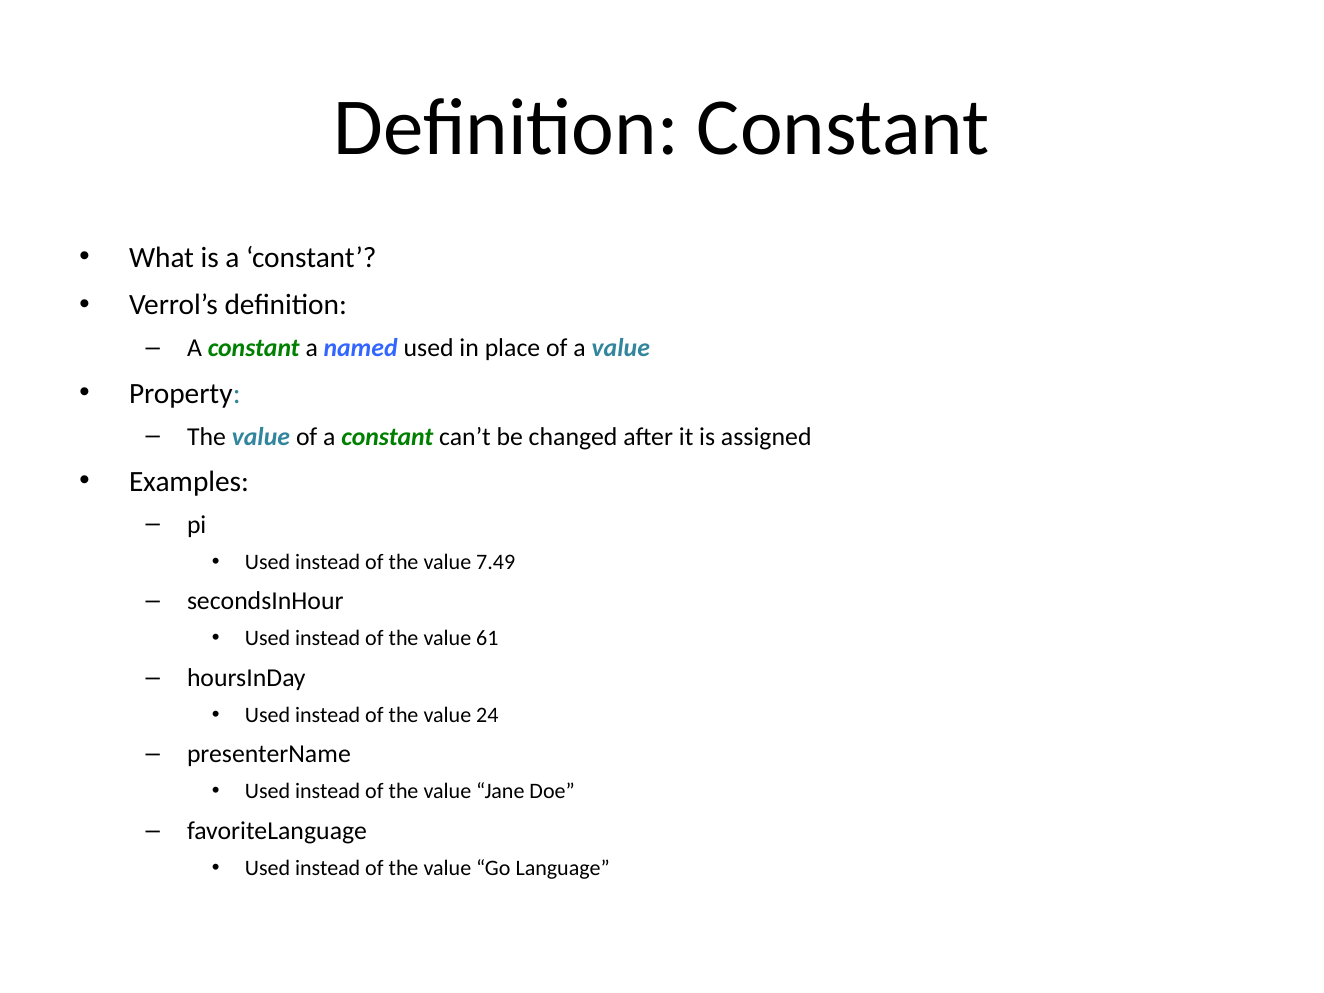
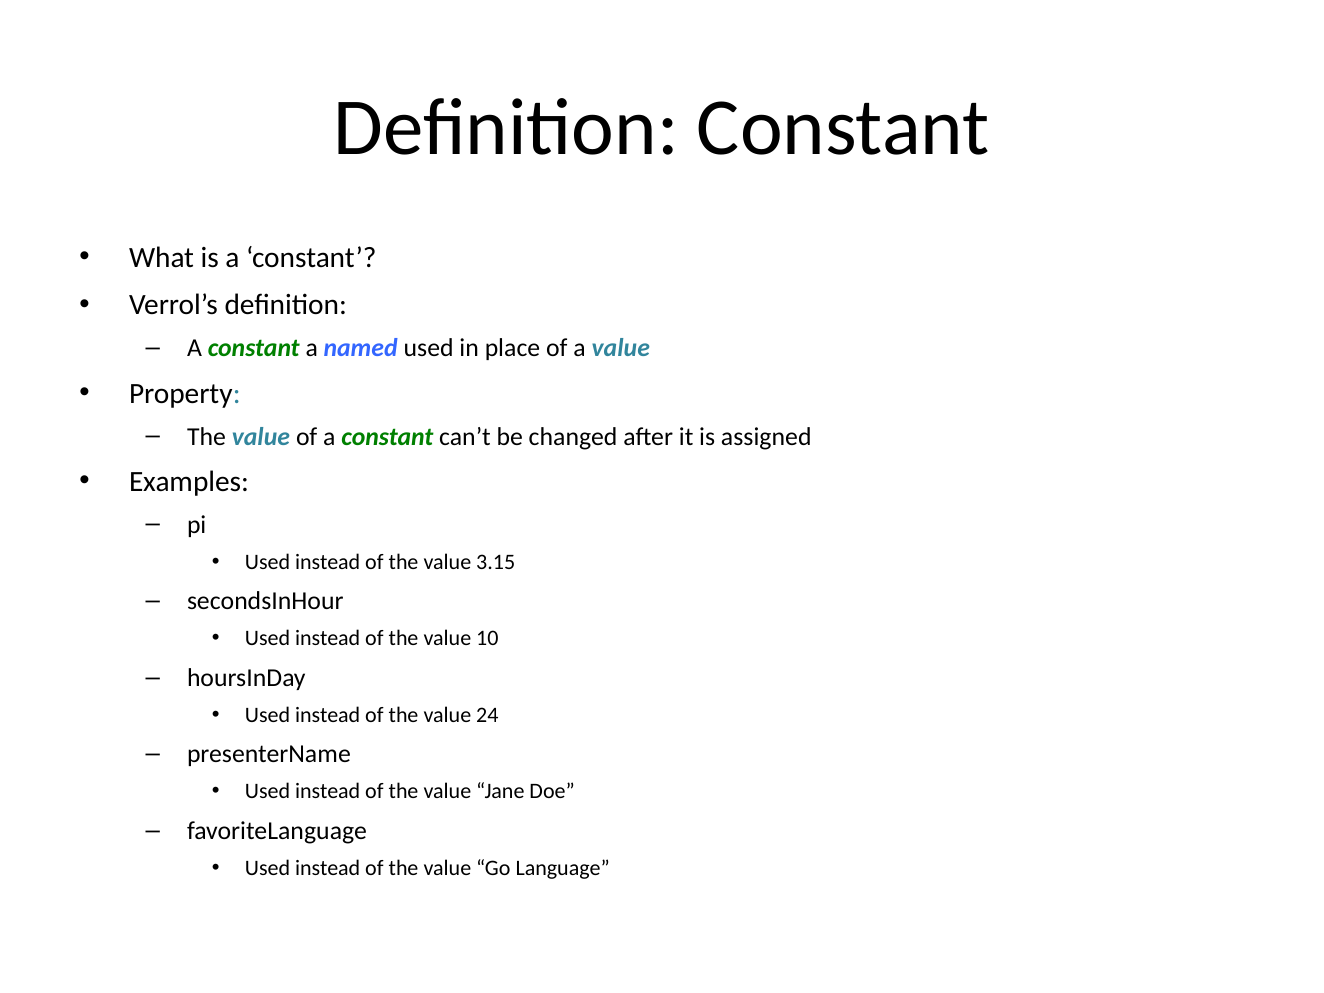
7.49: 7.49 -> 3.15 (496, 562)
61: 61 -> 10 (487, 639)
